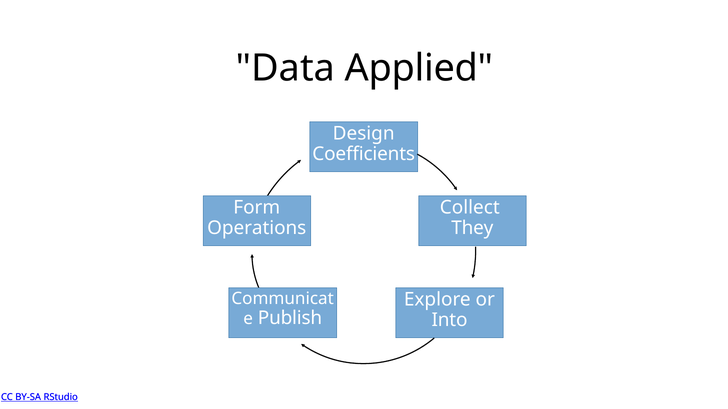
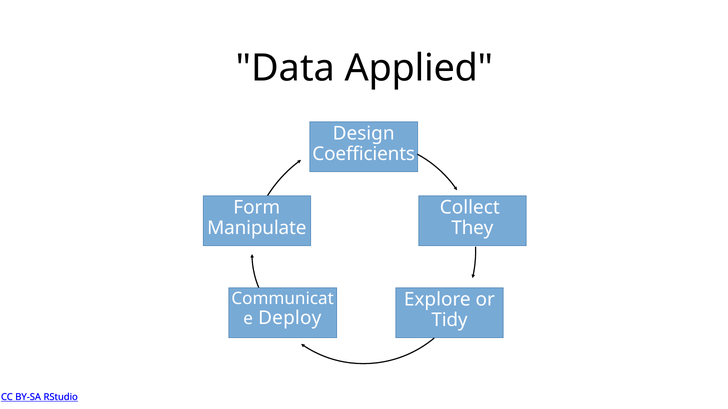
Operations: Operations -> Manipulate (257, 228)
Publish: Publish -> Deploy (290, 318)
Into: Into -> Tidy (450, 320)
